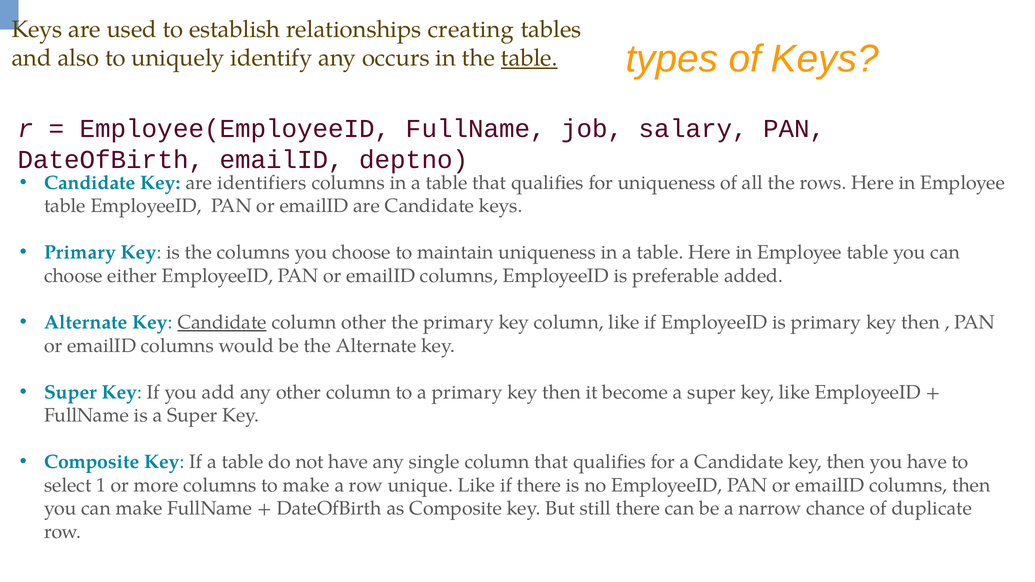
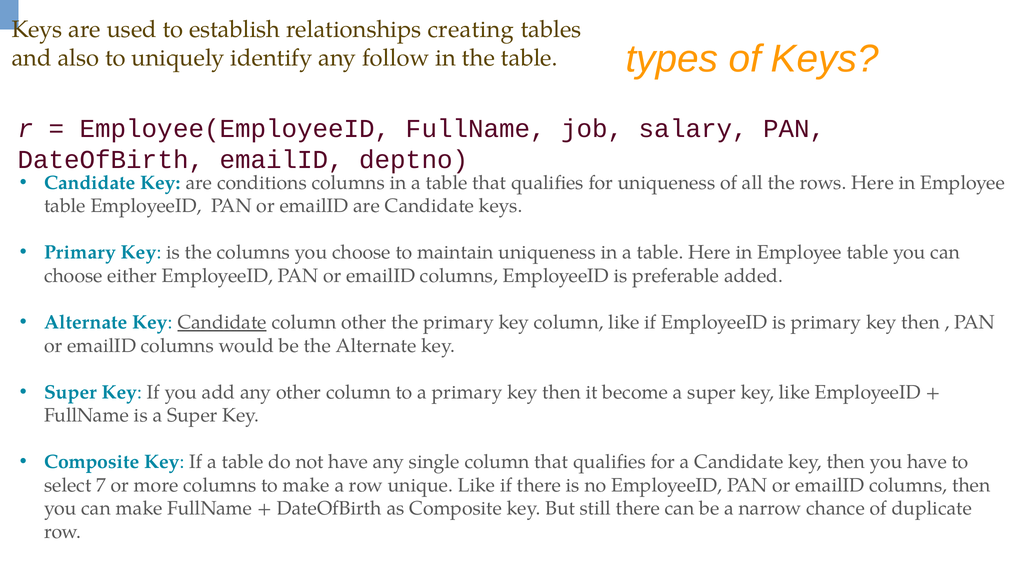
occurs: occurs -> follow (396, 58)
table underline: present -> none (529, 58)
identifiers: identifiers -> conditions (262, 183)
1: 1 -> 7 (101, 485)
